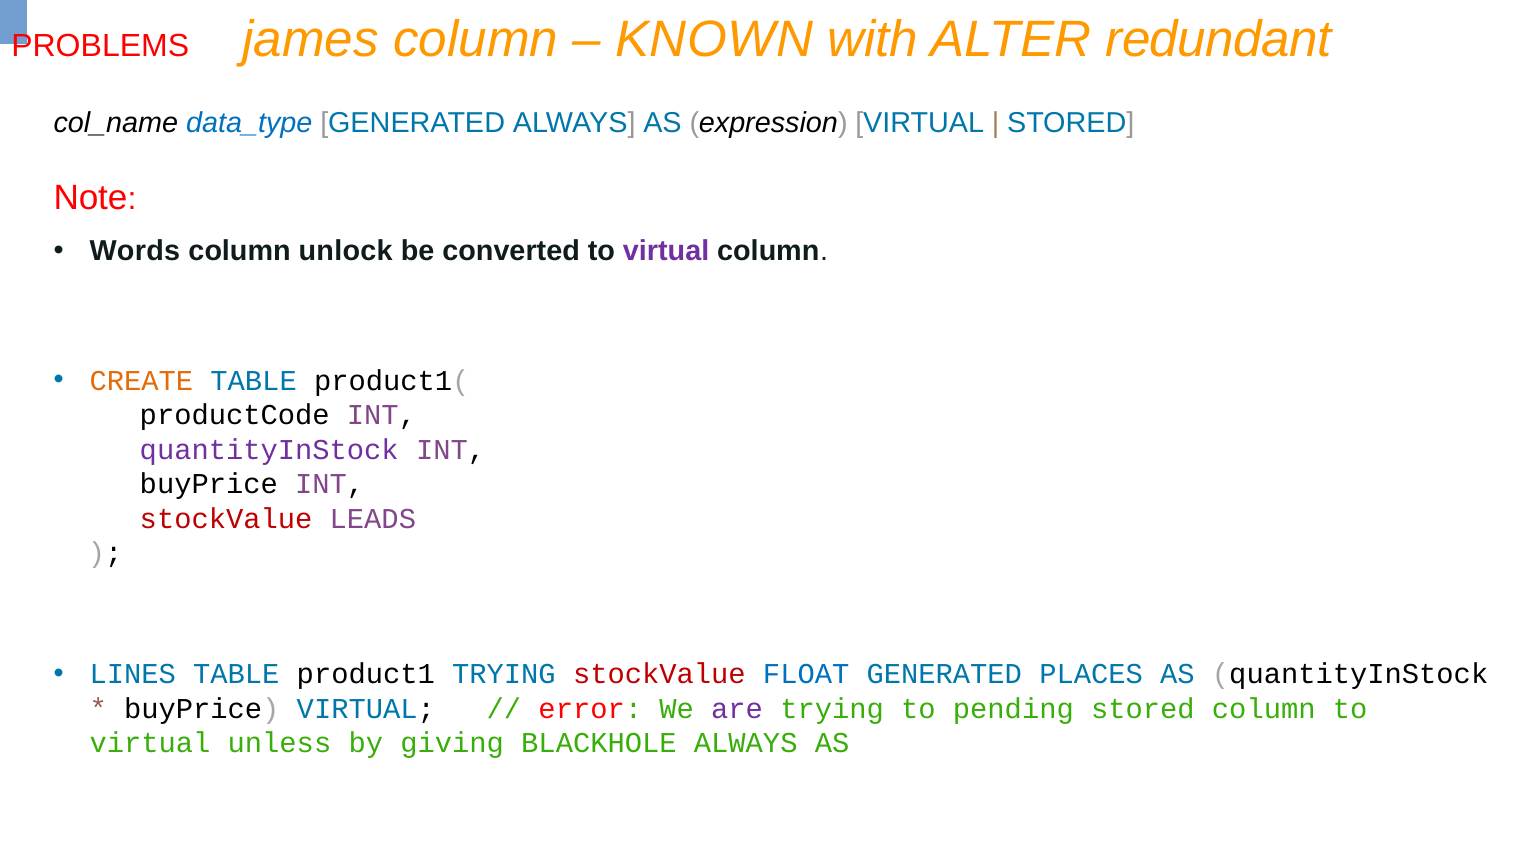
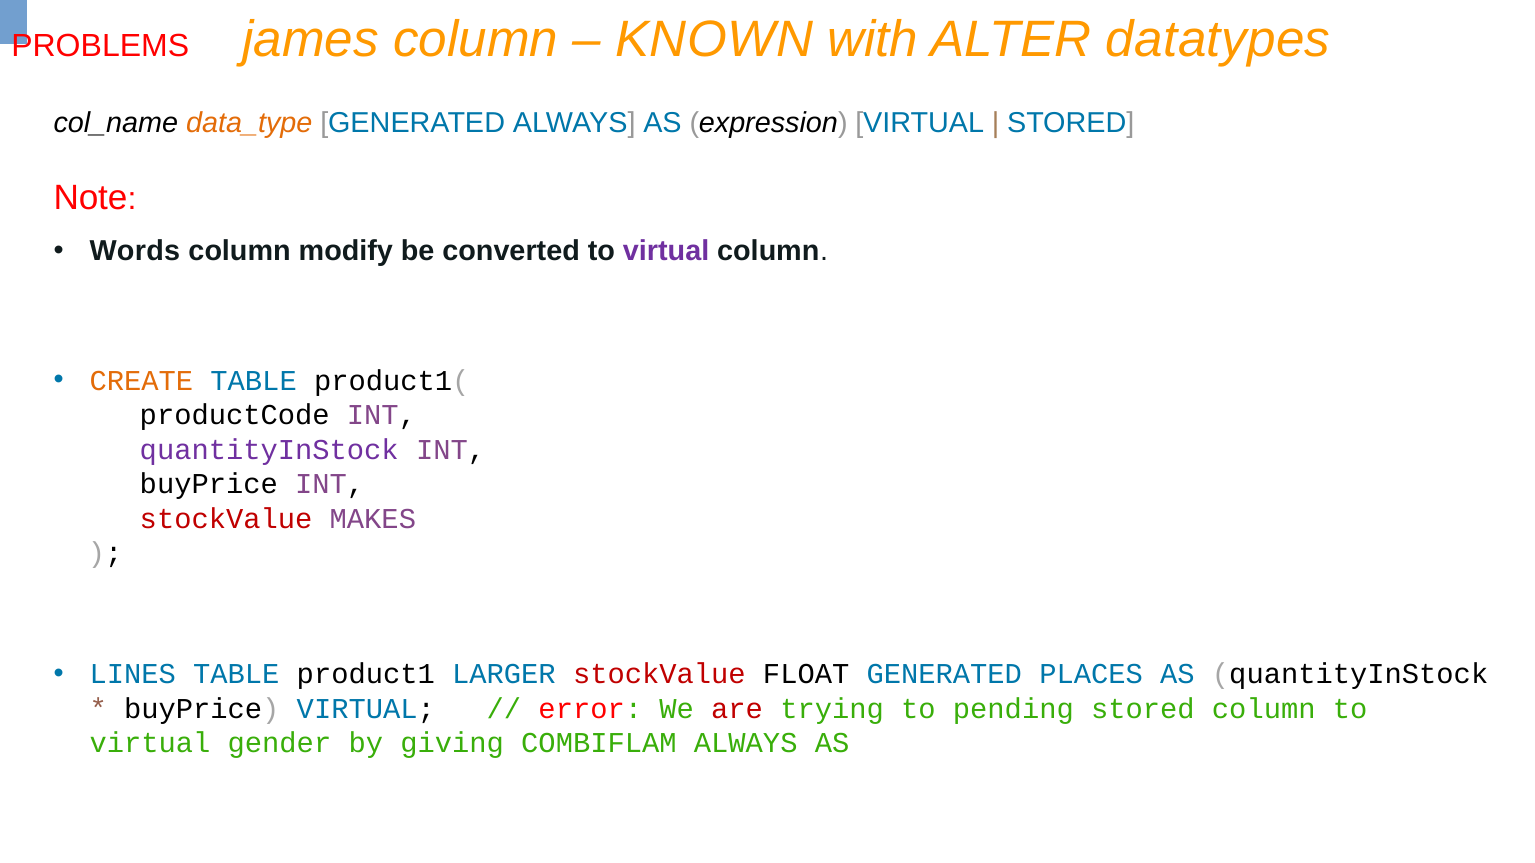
redundant: redundant -> datatypes (1218, 40)
data_type colour: blue -> orange (249, 123)
unlock: unlock -> modify (346, 251)
LEADS: LEADS -> MAKES (373, 519)
product1 TRYING: TRYING -> LARGER (504, 674)
FLOAT colour: blue -> black (806, 674)
are colour: purple -> red (737, 709)
unless: unless -> gender (279, 743)
BLACKHOLE: BLACKHOLE -> COMBIFLAM (599, 743)
